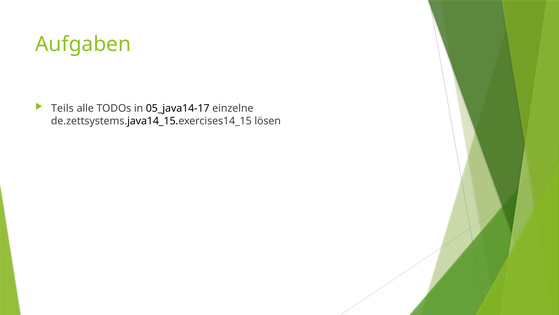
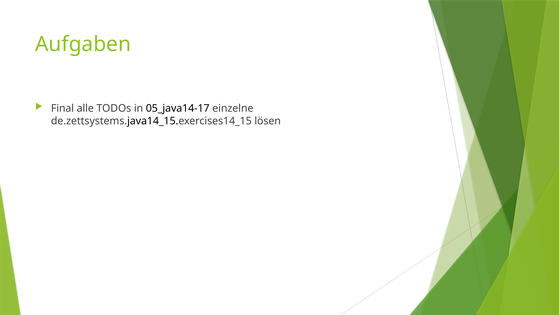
Teils: Teils -> Final (62, 108)
